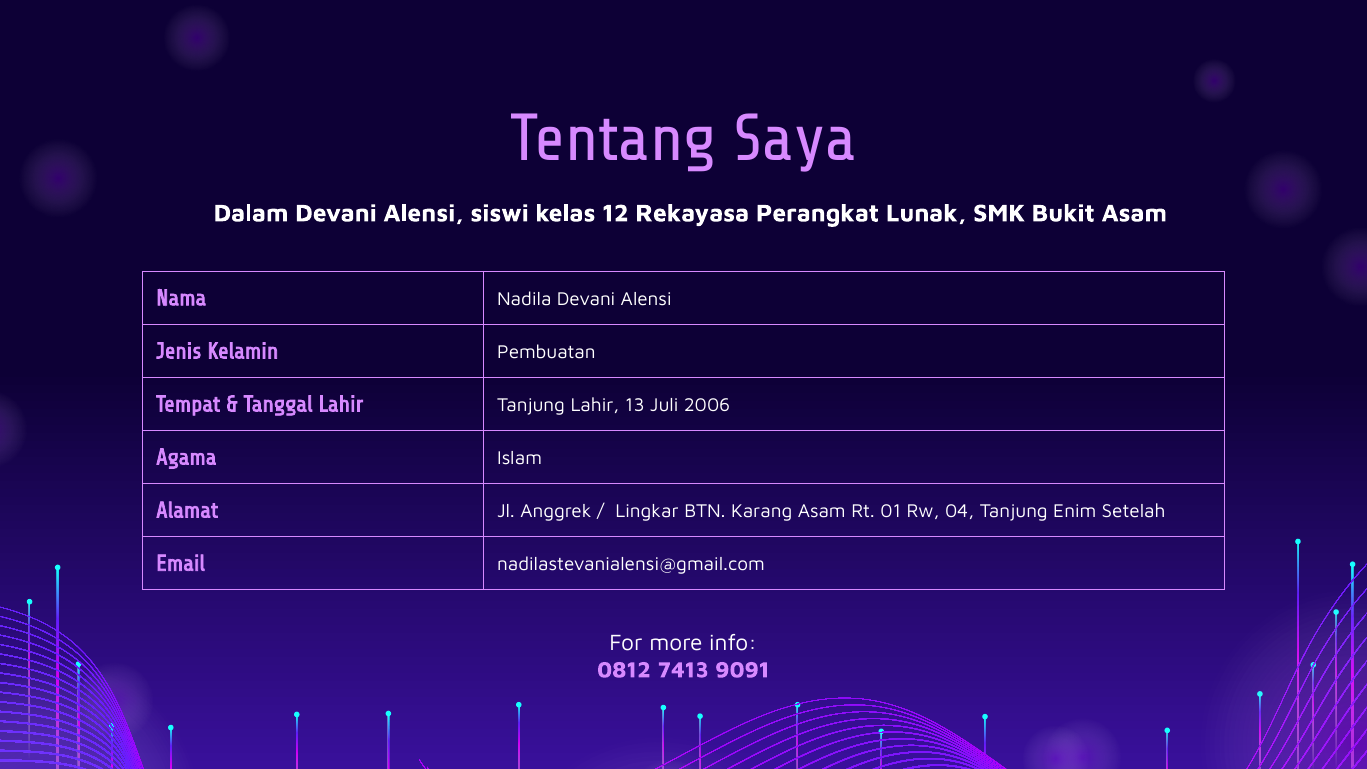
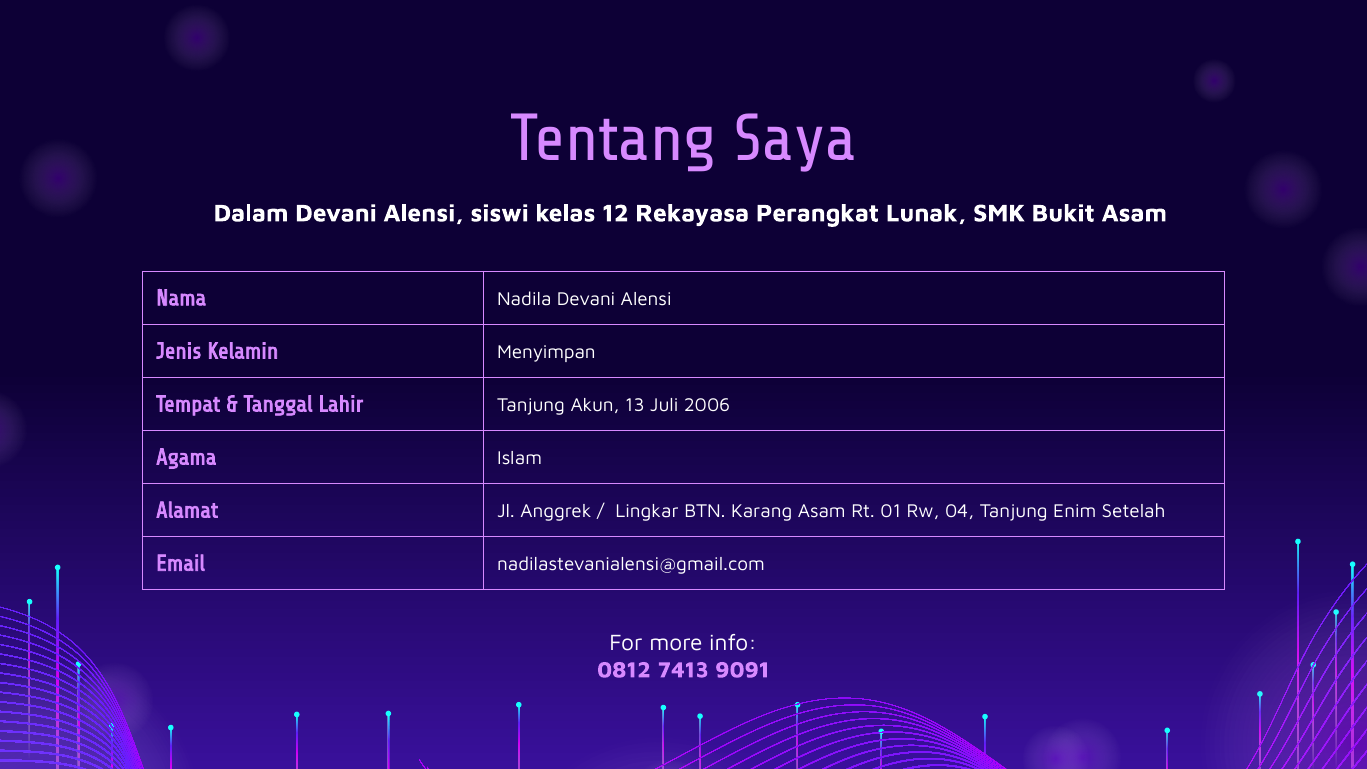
Pembuatan: Pembuatan -> Menyimpan (546, 352)
Tanjung Lahir: Lahir -> Akun (595, 405)
